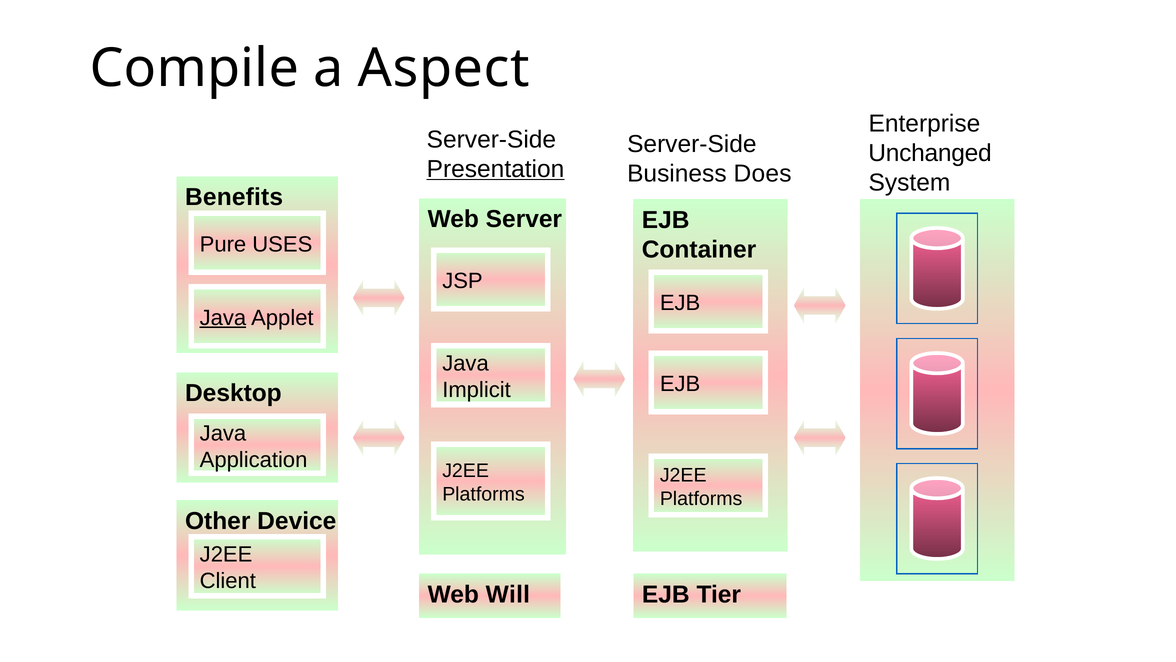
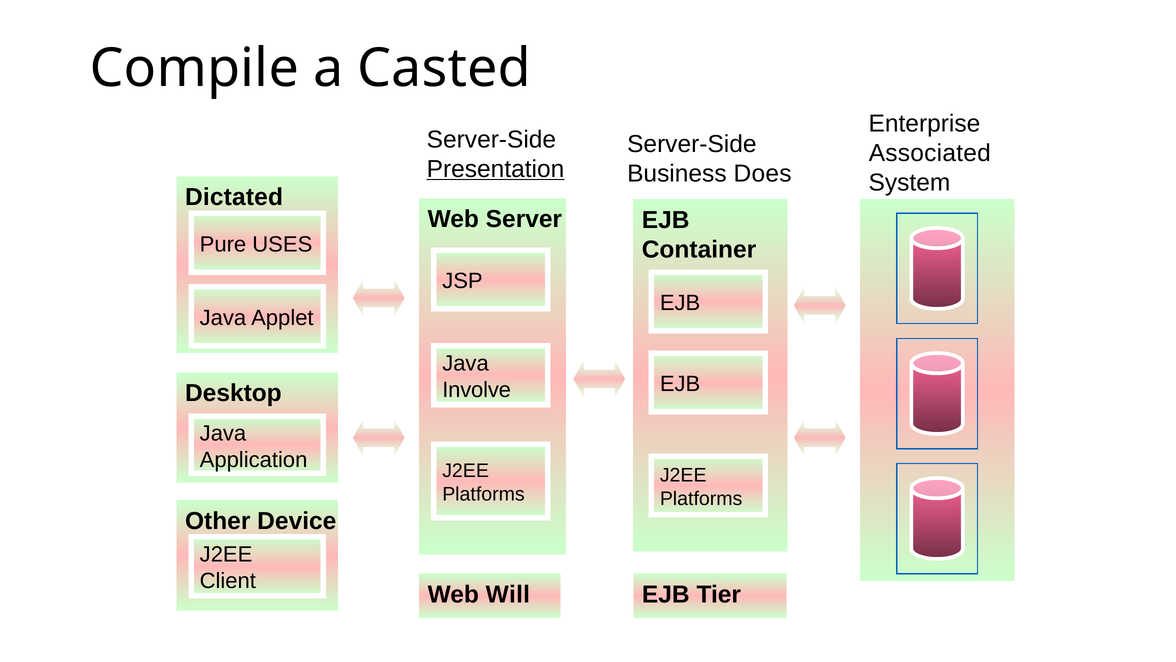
Aspect: Aspect -> Casted (444, 68)
Unchanged: Unchanged -> Associated (930, 153)
Benefits: Benefits -> Dictated (234, 197)
Java underline: present -> none (223, 318)
Implicit: Implicit -> Involve (477, 390)
